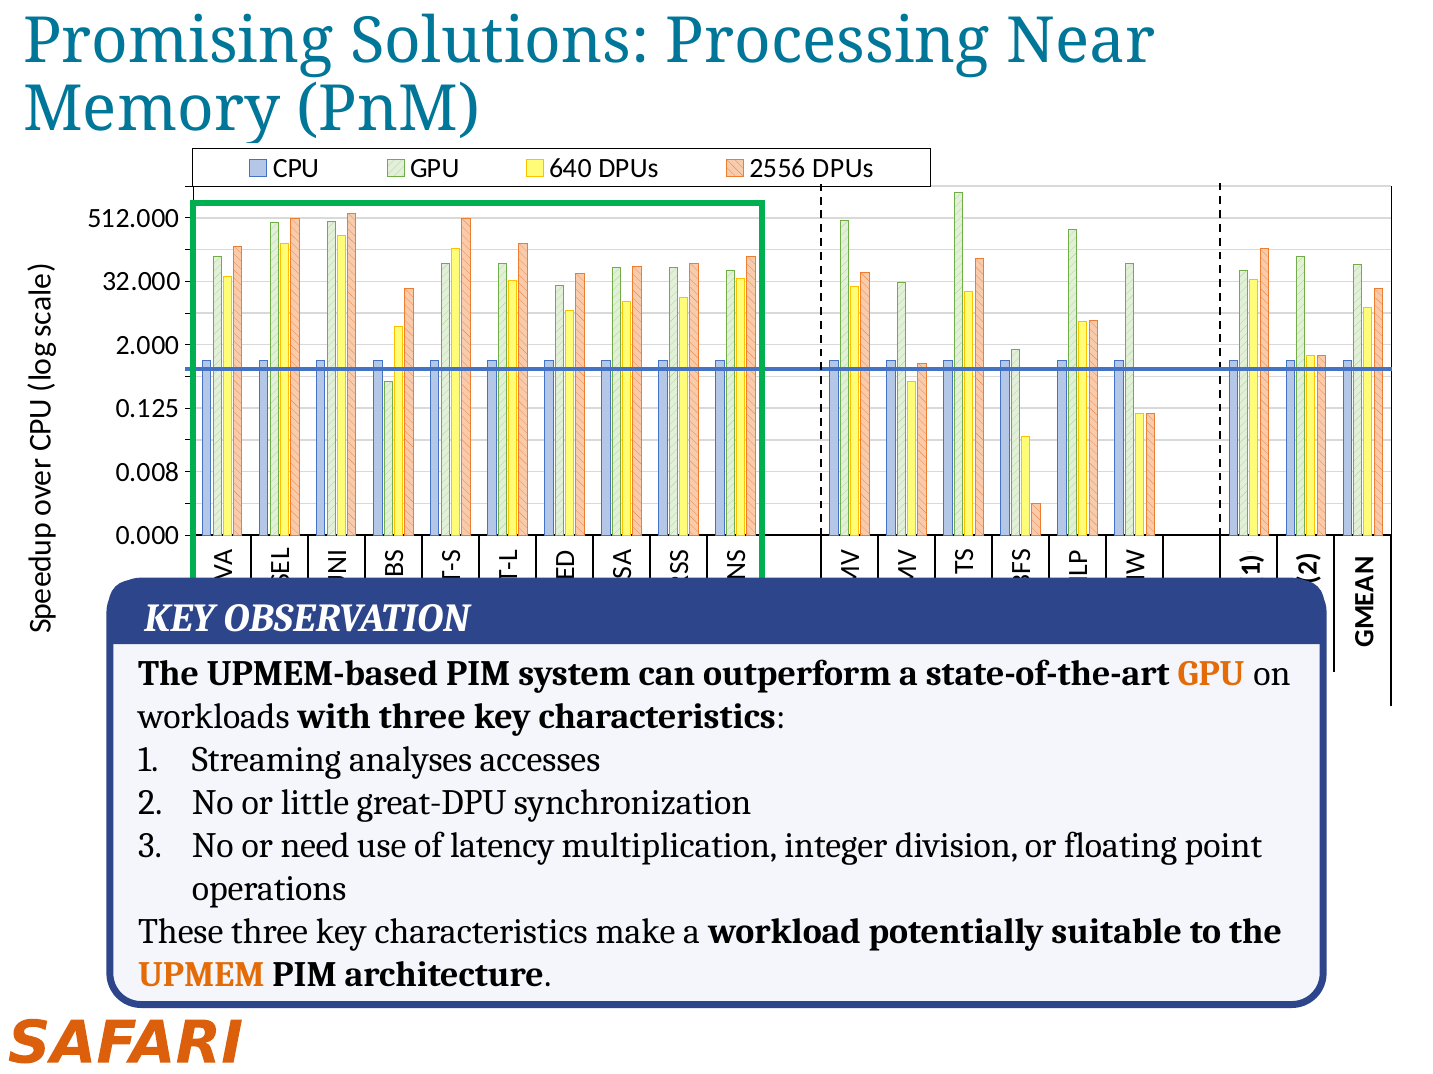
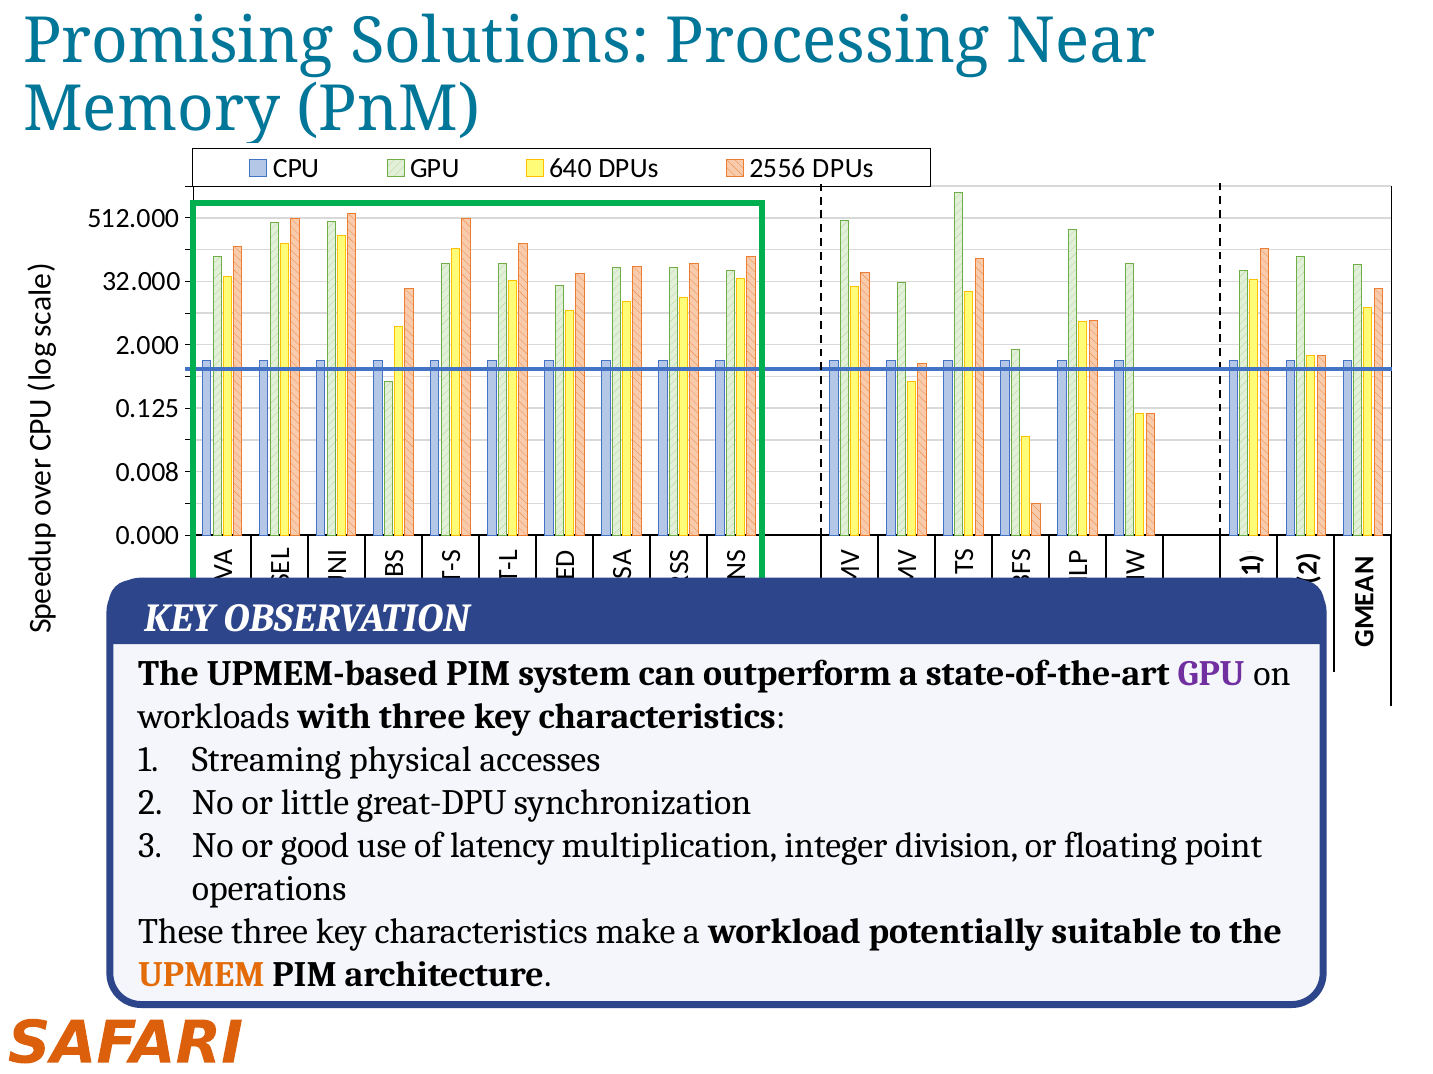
GPU colour: orange -> purple (1211, 675)
analyses: analyses -> physical (410, 761)
need: need -> good (315, 847)
